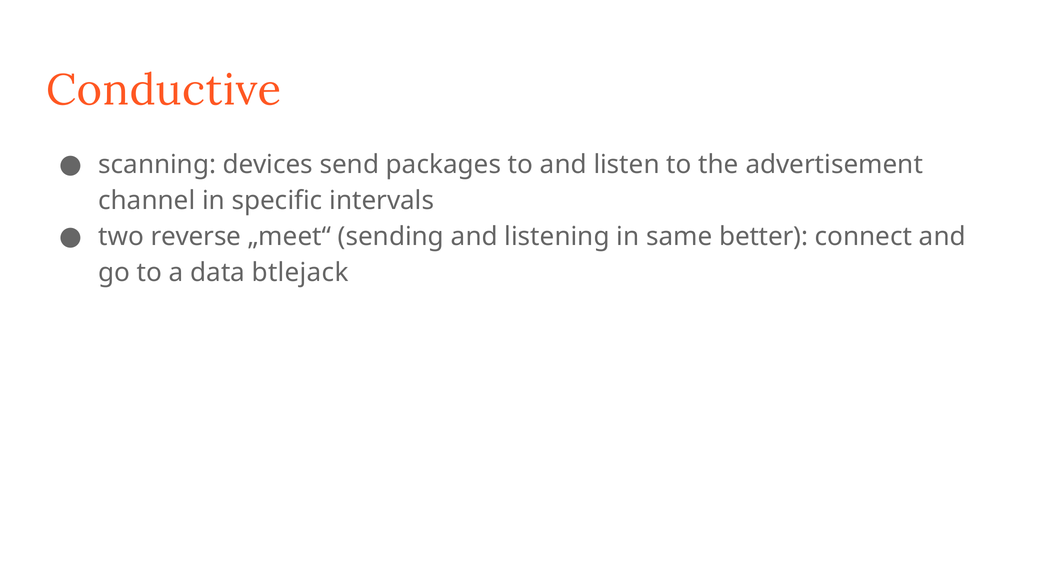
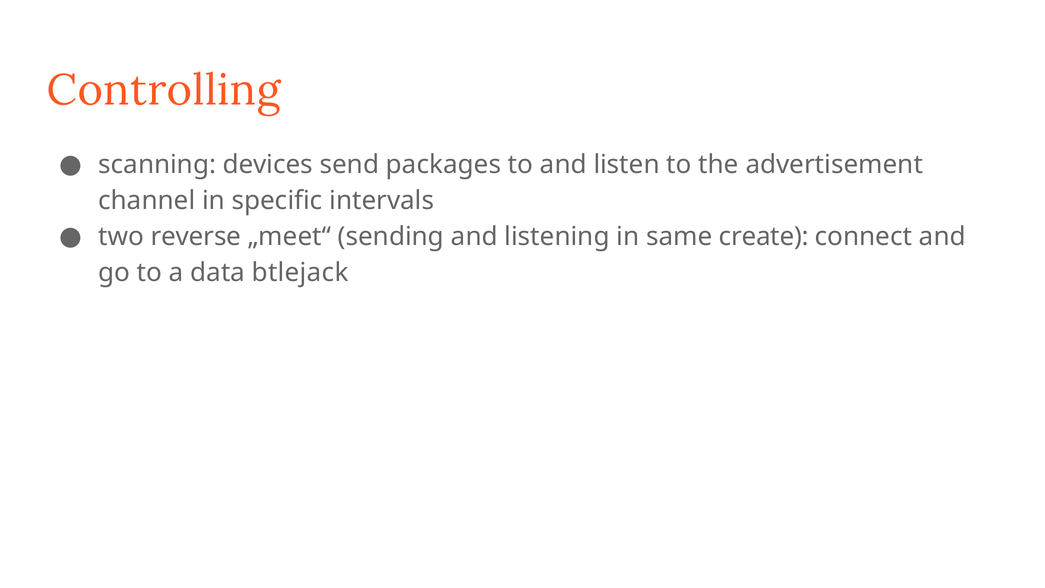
Conductive: Conductive -> Controlling (164, 90)
better: better -> create (764, 236)
